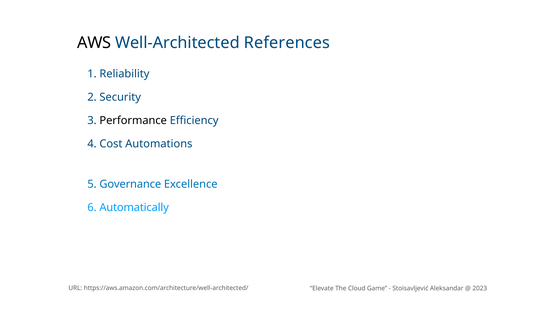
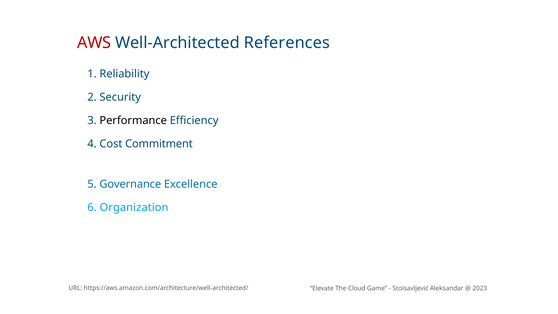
AWS colour: black -> red (94, 43)
Automations: Automations -> Commitment (159, 144)
Automatically: Automatically -> Organization (134, 207)
